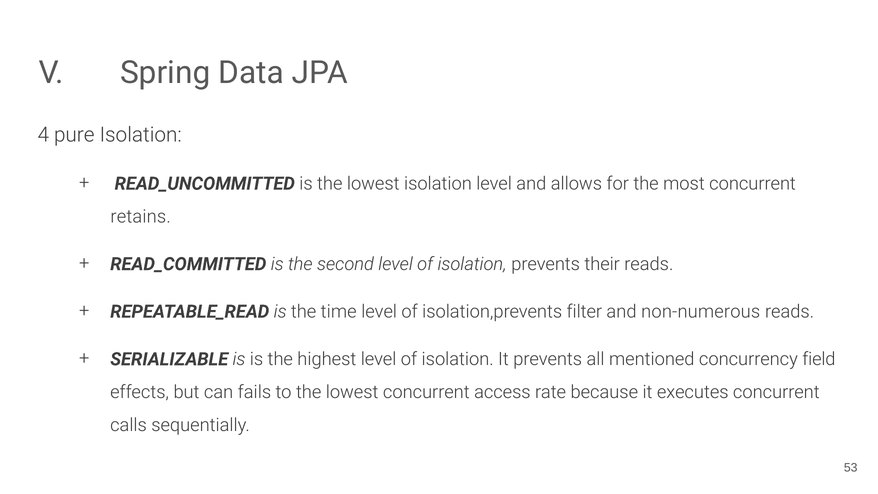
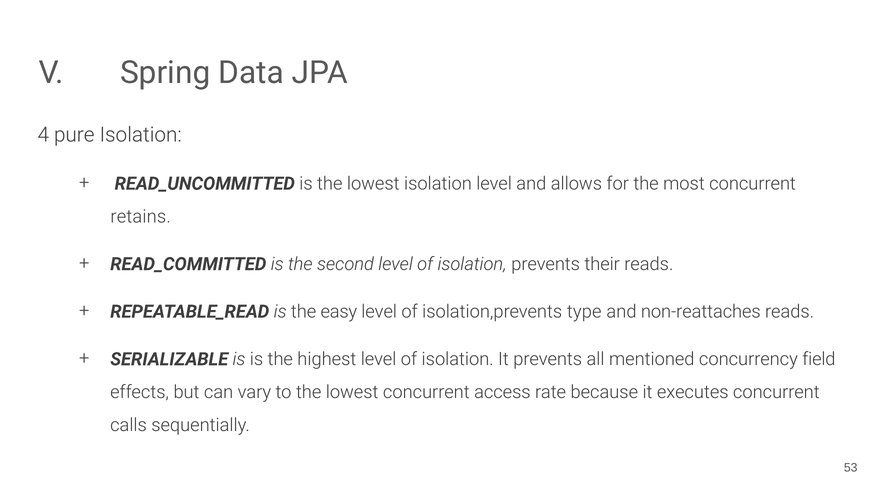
time: time -> easy (339, 312)
filter: filter -> type (584, 312)
non-numerous: non-numerous -> non-reattaches (701, 312)
fails: fails -> vary (254, 392)
